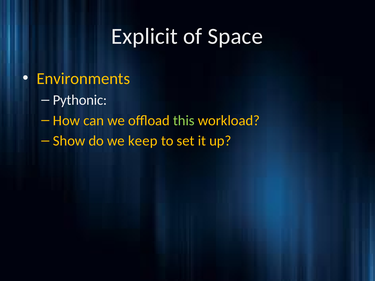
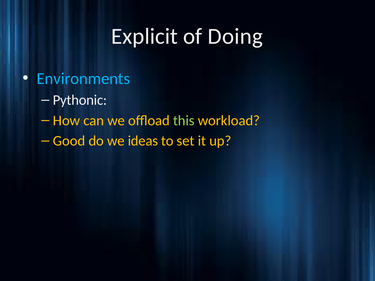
Space: Space -> Doing (235, 36)
Environments colour: yellow -> light blue (83, 79)
Show: Show -> Good (69, 141)
keep: keep -> ideas (143, 141)
